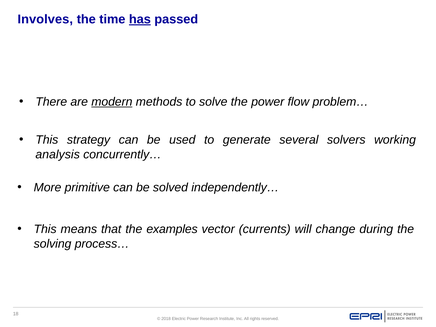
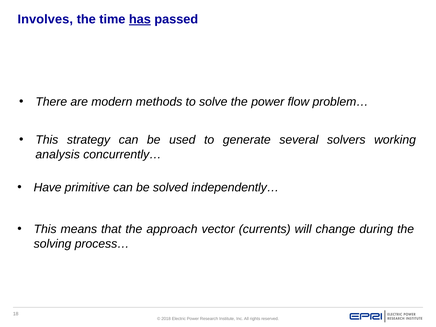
modern underline: present -> none (112, 102)
More: More -> Have (48, 187)
examples: examples -> approach (172, 229)
